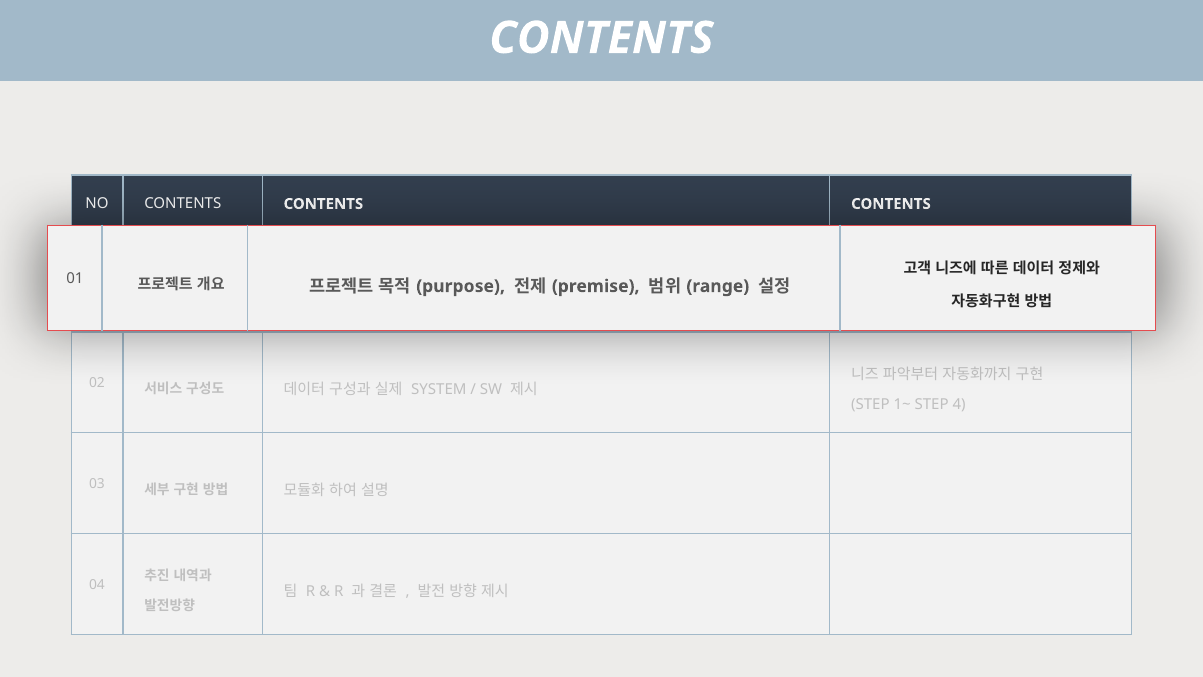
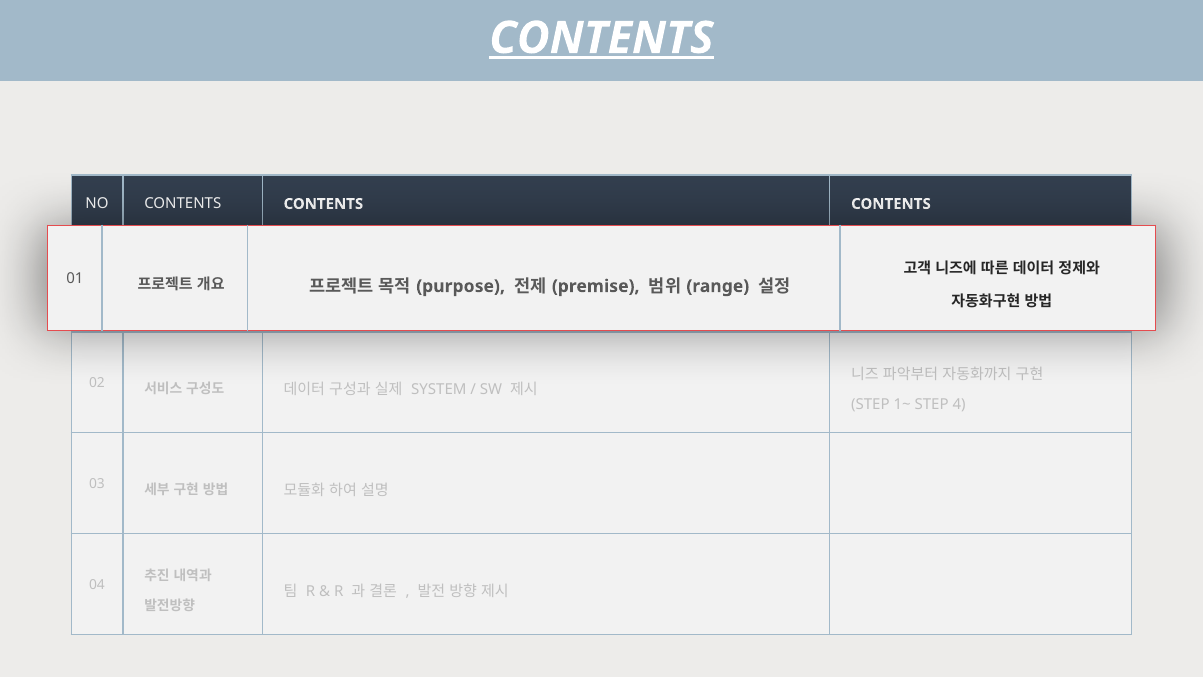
CONTENTS underline: none -> present (602, 38)
